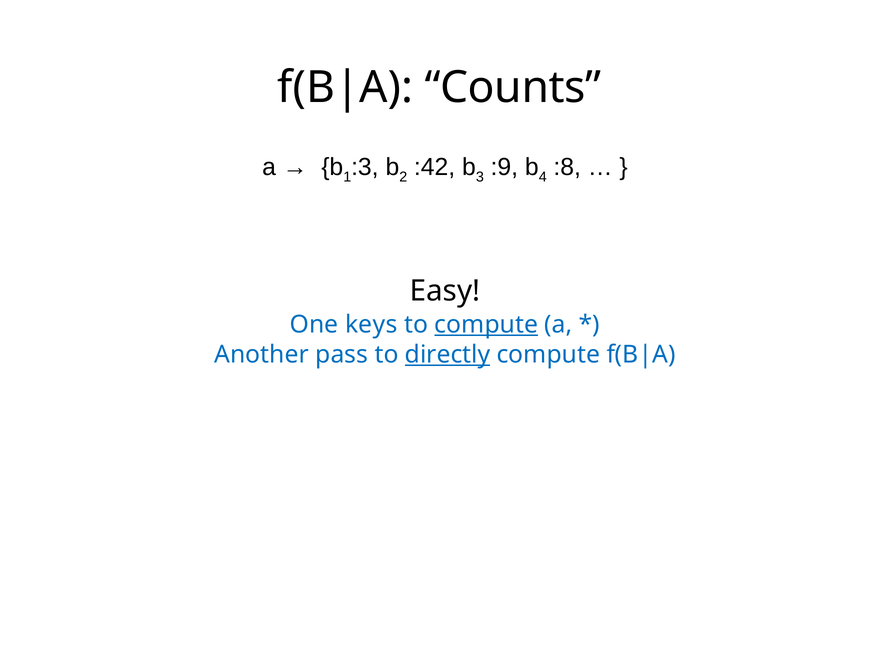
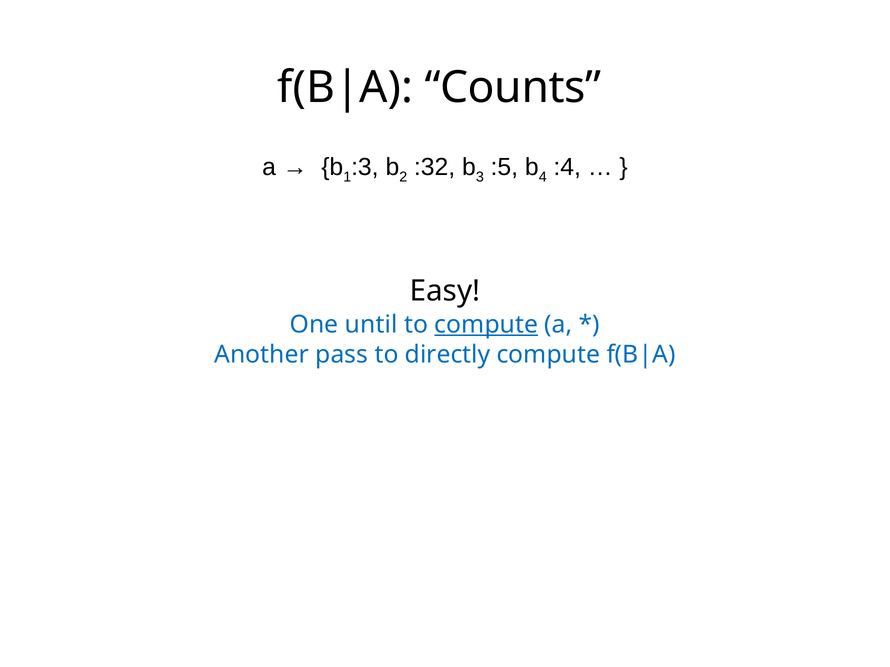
:42: :42 -> :32 (435, 167)
:9: :9 -> :5 (504, 167)
:8: :8 -> :4 (567, 167)
keys: keys -> until (371, 325)
directly underline: present -> none (448, 355)
